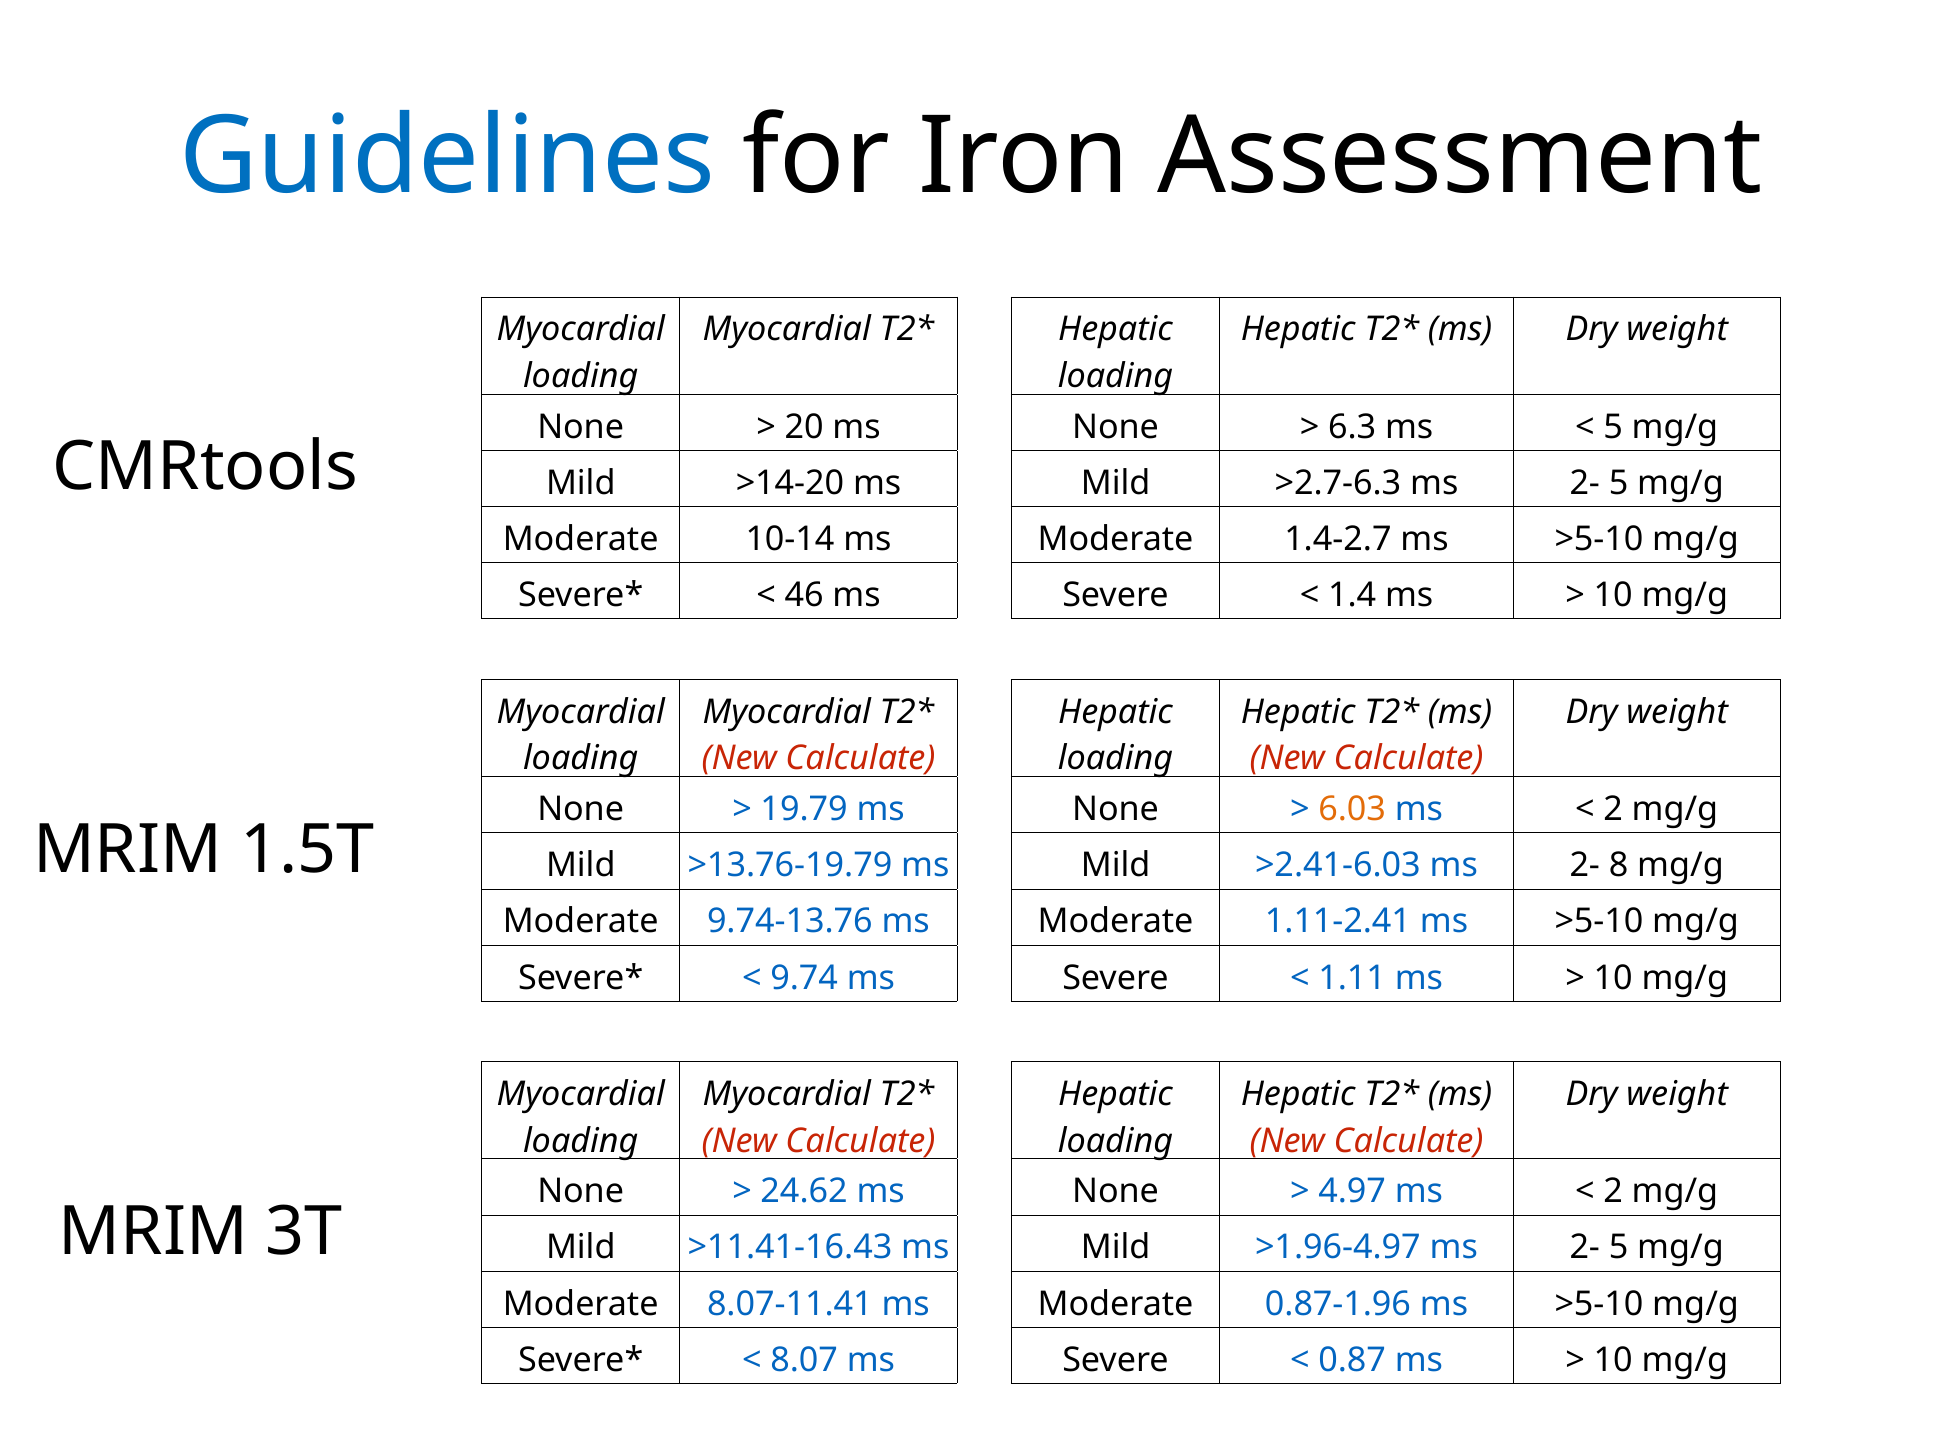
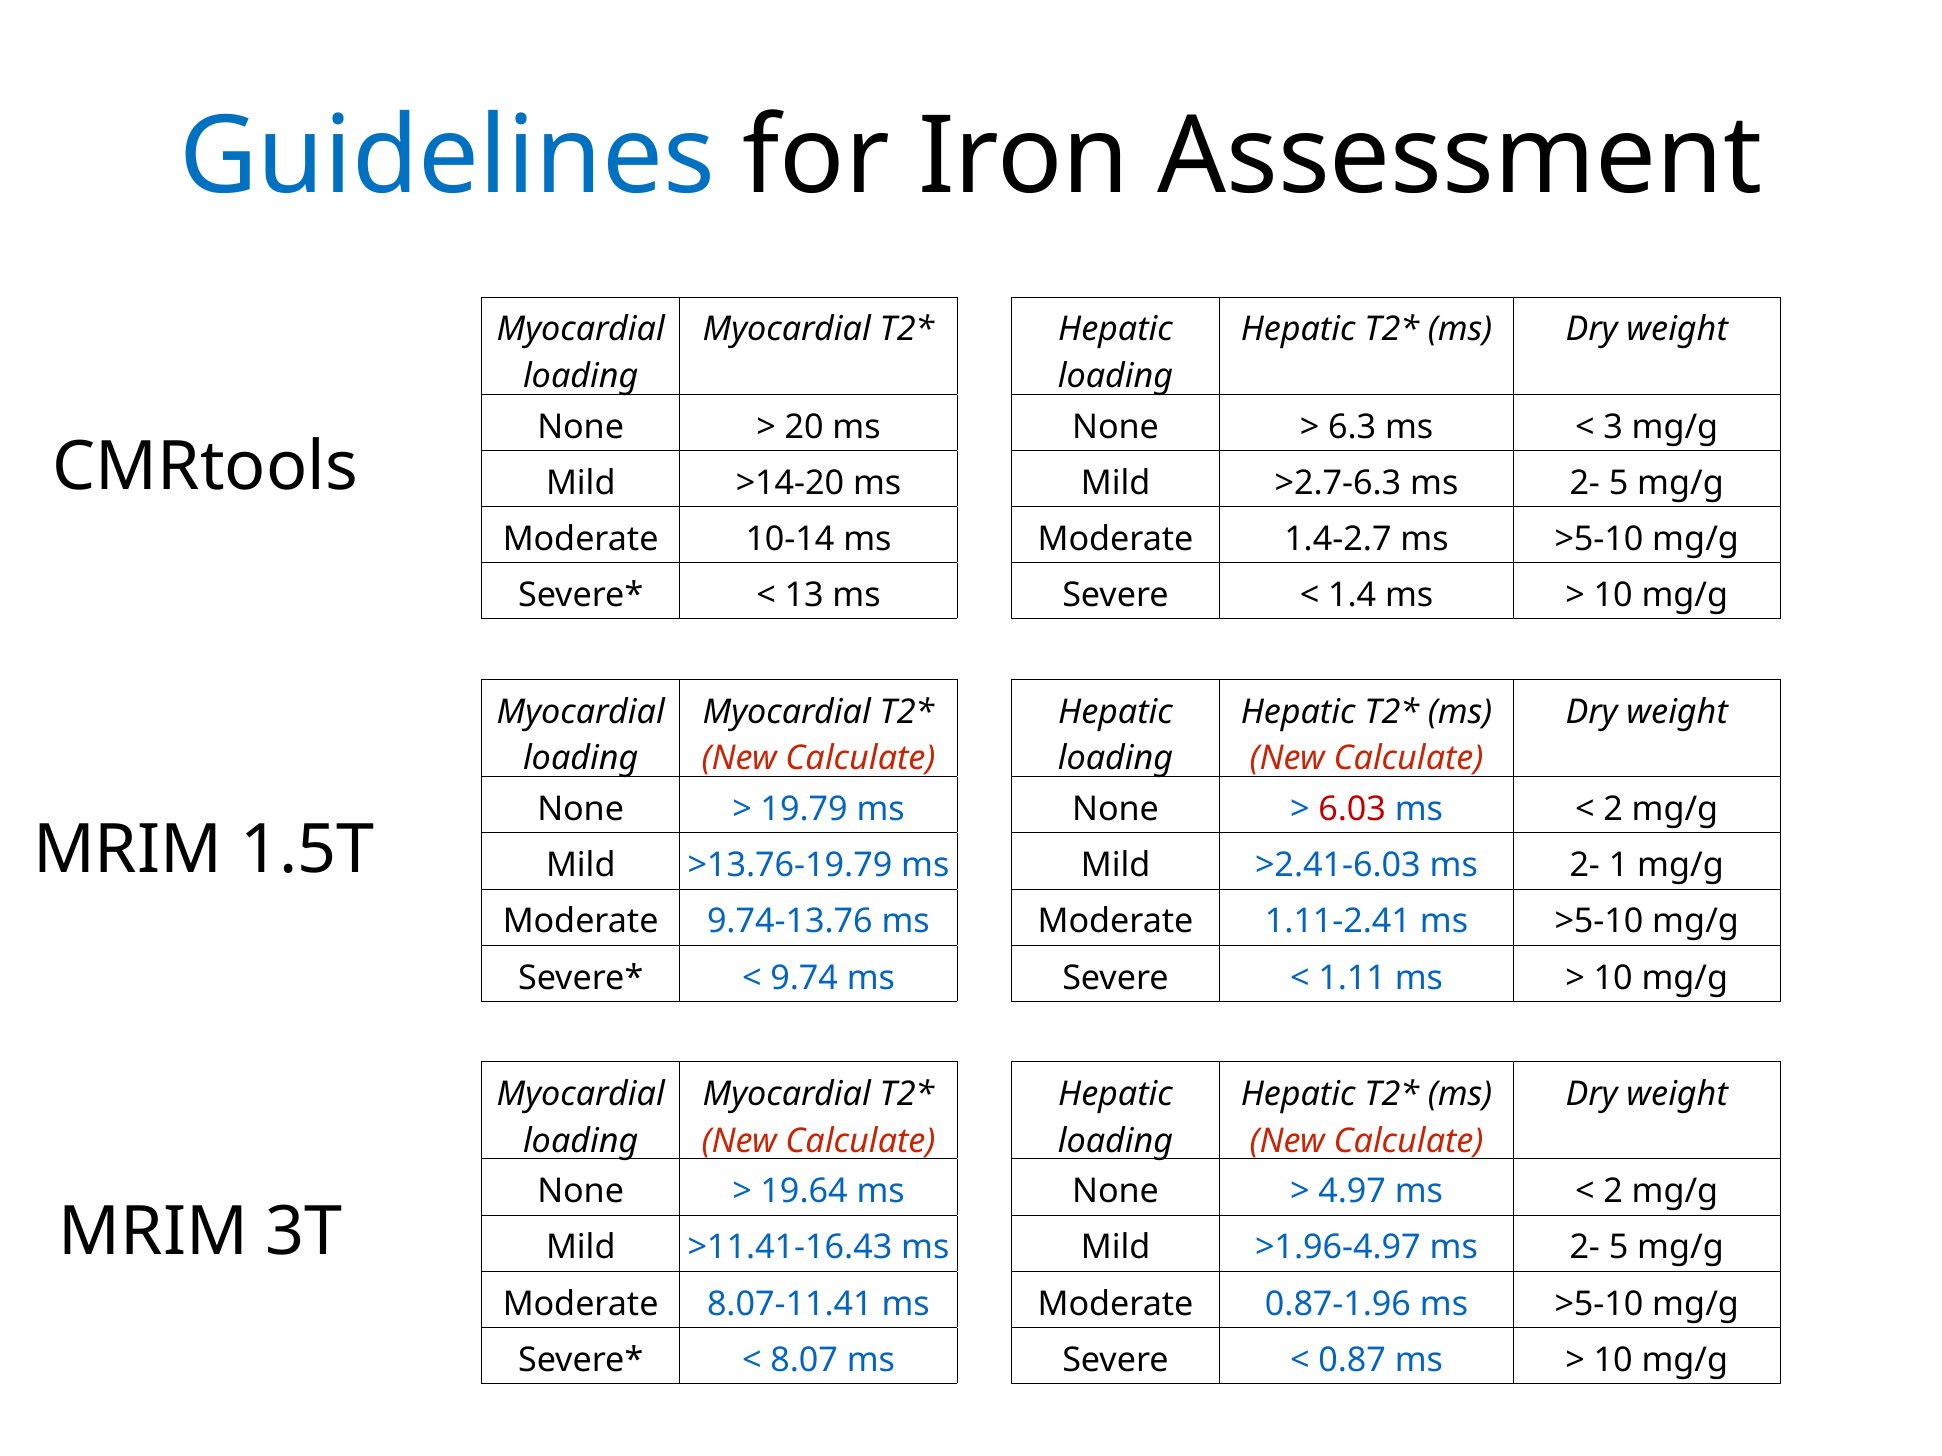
5: 5 -> 3 (1613, 427)
46: 46 -> 13 (804, 596)
6.03 colour: orange -> red (1352, 810)
8: 8 -> 1 (1619, 866)
24.62: 24.62 -> 19.64 (804, 1192)
